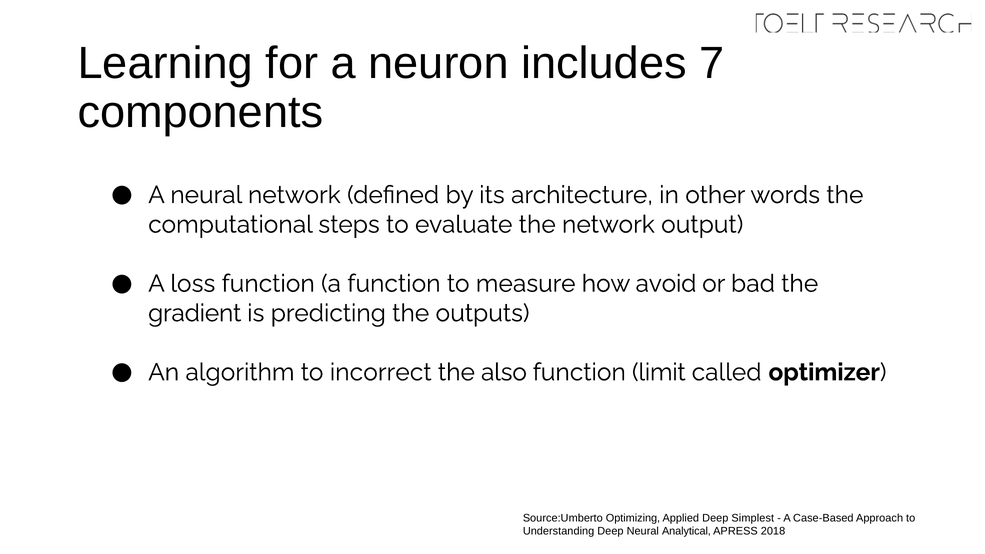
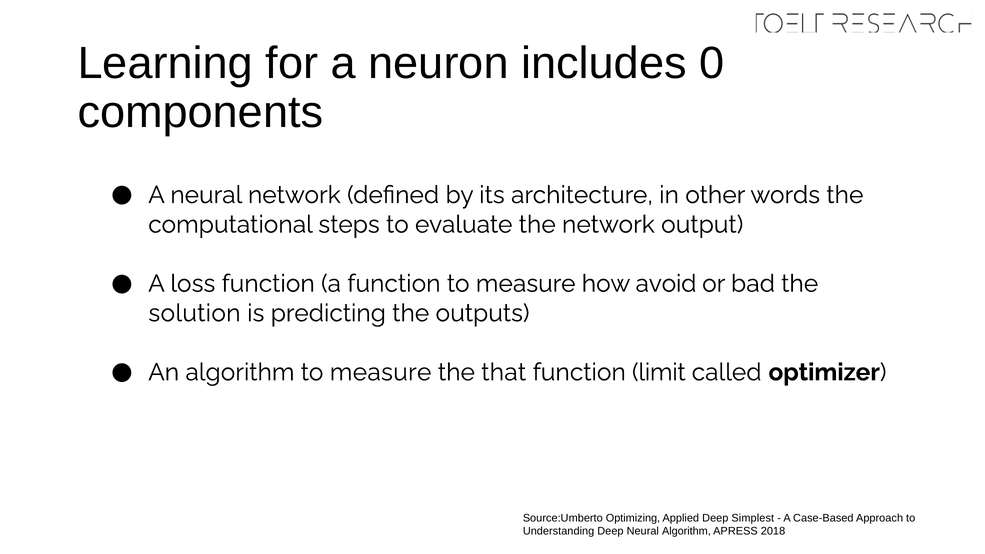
7: 7 -> 0 (712, 63)
gradient: gradient -> solution (194, 313)
algorithm to incorrect: incorrect -> measure (381, 372)
also: also -> that (504, 372)
Neural Analytical: Analytical -> Algorithm (686, 531)
